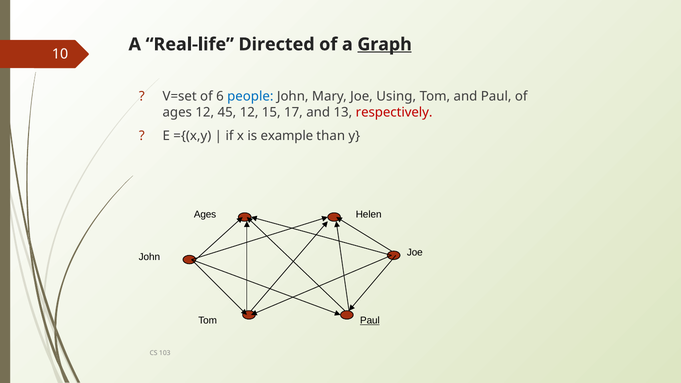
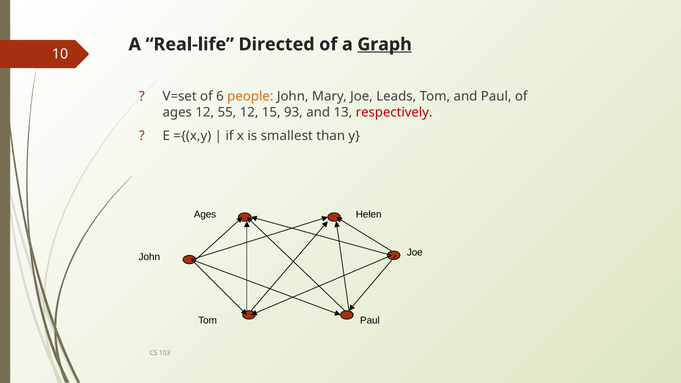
people colour: blue -> orange (250, 97)
Using: Using -> Leads (396, 97)
45: 45 -> 55 (227, 112)
17: 17 -> 93 (293, 112)
example: example -> smallest (287, 136)
Paul underline: present -> none (370, 321)
